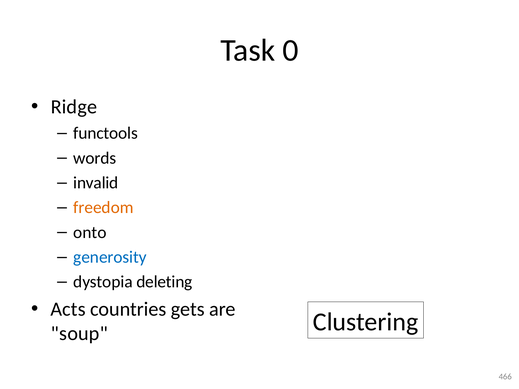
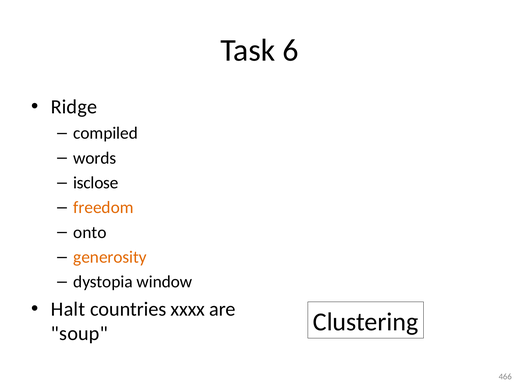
0: 0 -> 6 (290, 50)
functools: functools -> compiled (106, 133)
invalid: invalid -> isclose (96, 183)
generosity colour: blue -> orange (110, 257)
deleting: deleting -> window (164, 282)
Acts: Acts -> Halt (68, 309)
gets: gets -> xxxx (188, 309)
